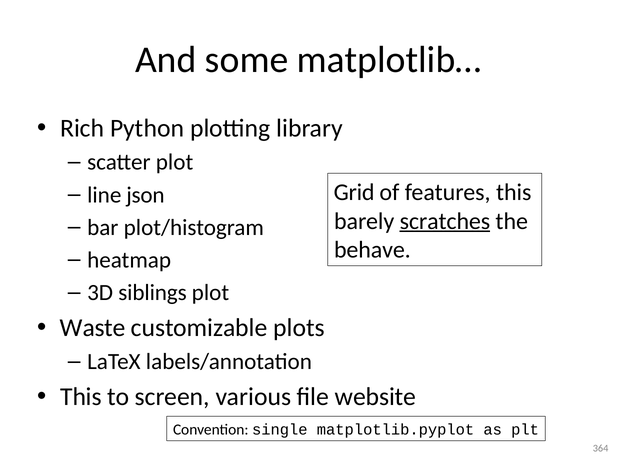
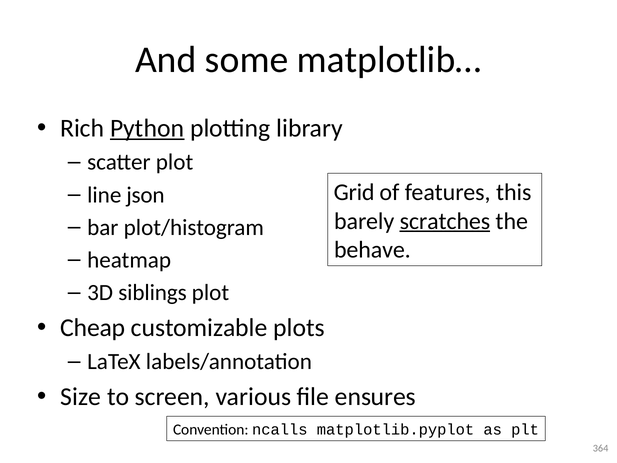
Python underline: none -> present (147, 128)
Waste: Waste -> Cheap (93, 328)
This: This -> Size (81, 397)
website: website -> ensures (375, 397)
single: single -> ncalls (280, 429)
